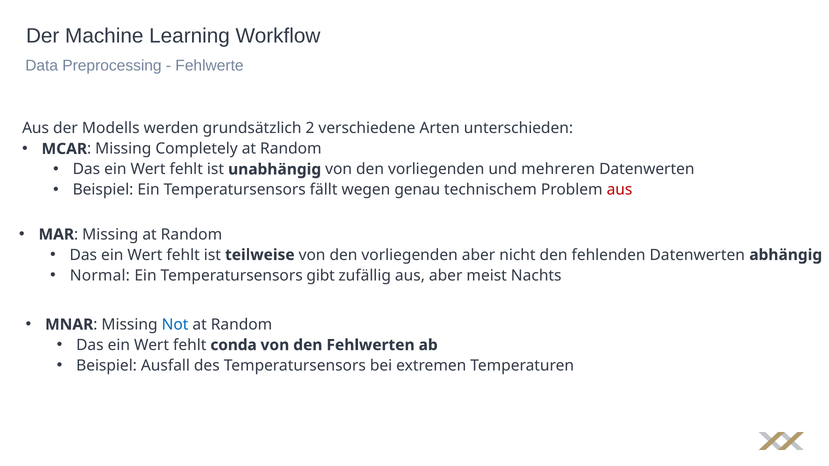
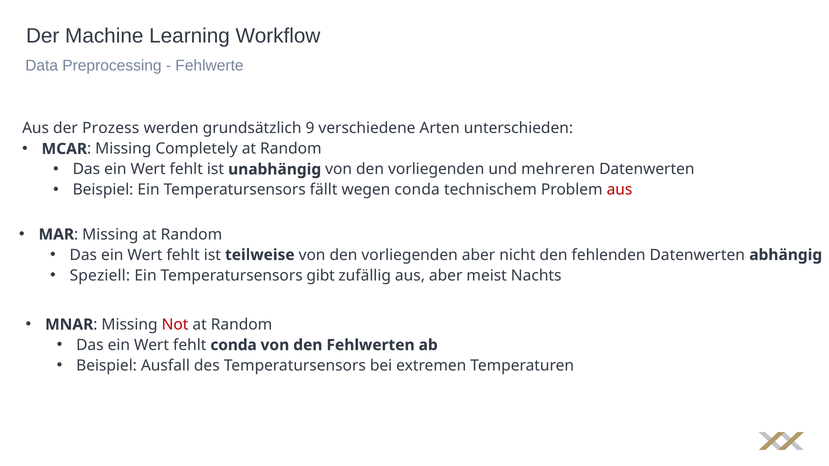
Modells: Modells -> Prozess (111, 128)
2: 2 -> 9 (310, 128)
wegen genau: genau -> conda (417, 190)
Normal: Normal -> Speziell (100, 276)
Not colour: blue -> red (175, 325)
